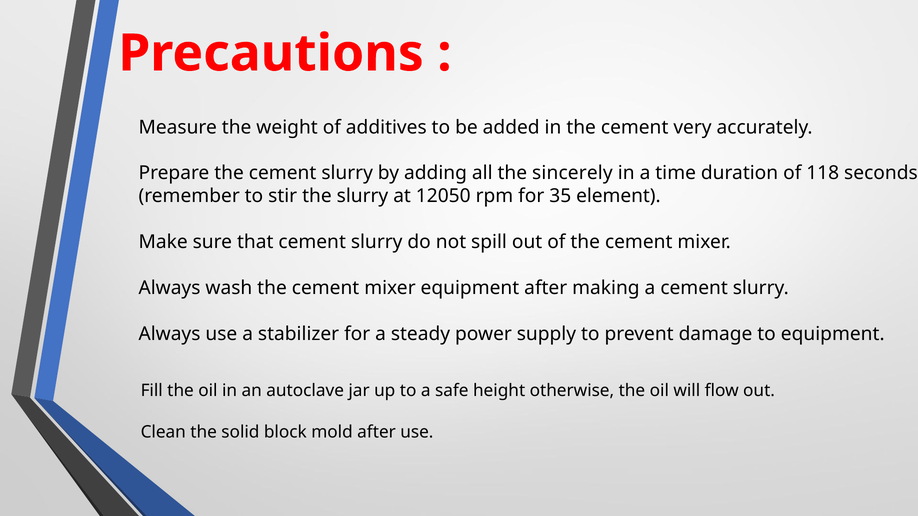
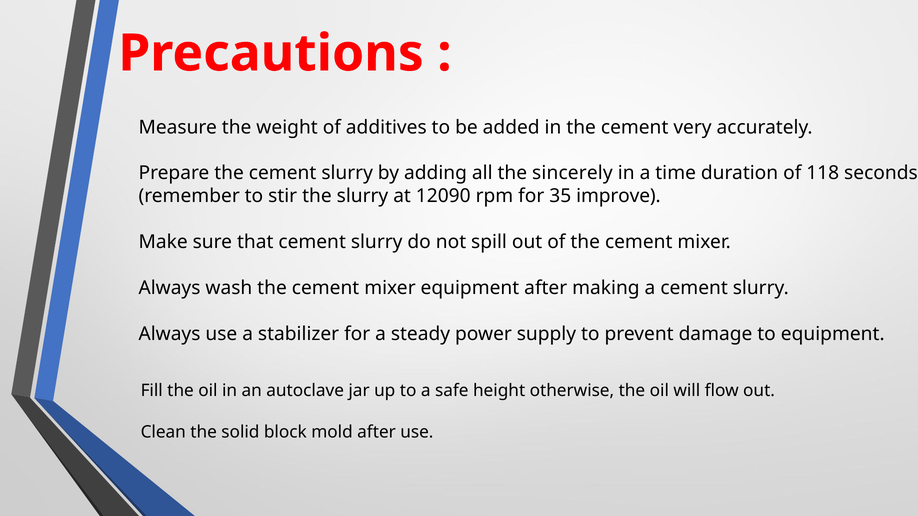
12050: 12050 -> 12090 (443, 196)
element: element -> improve (618, 196)
